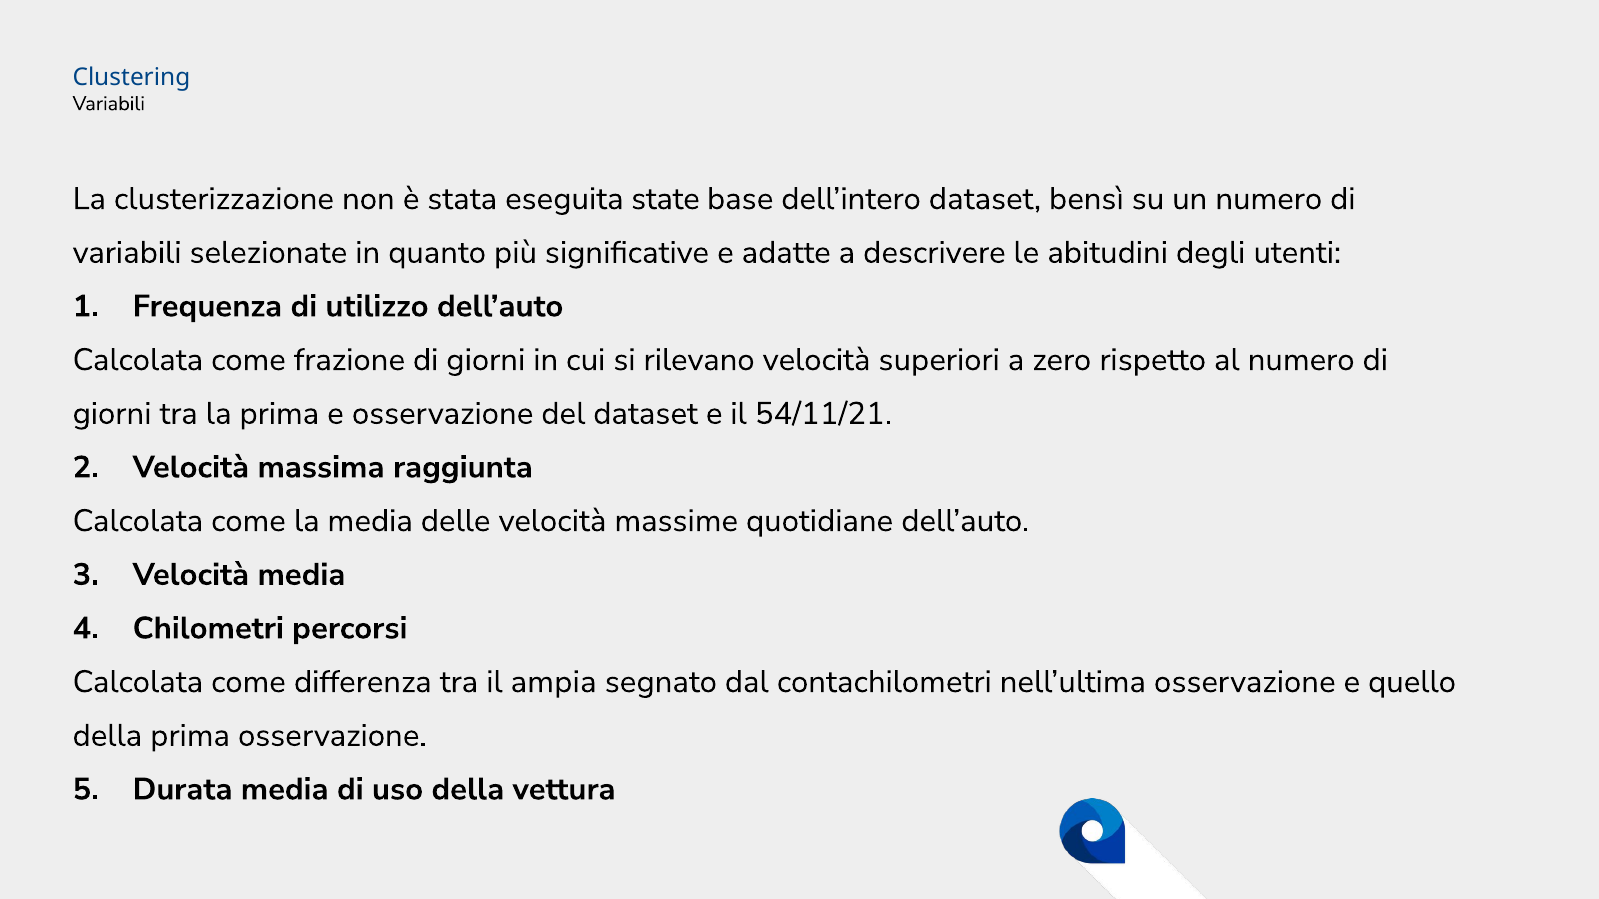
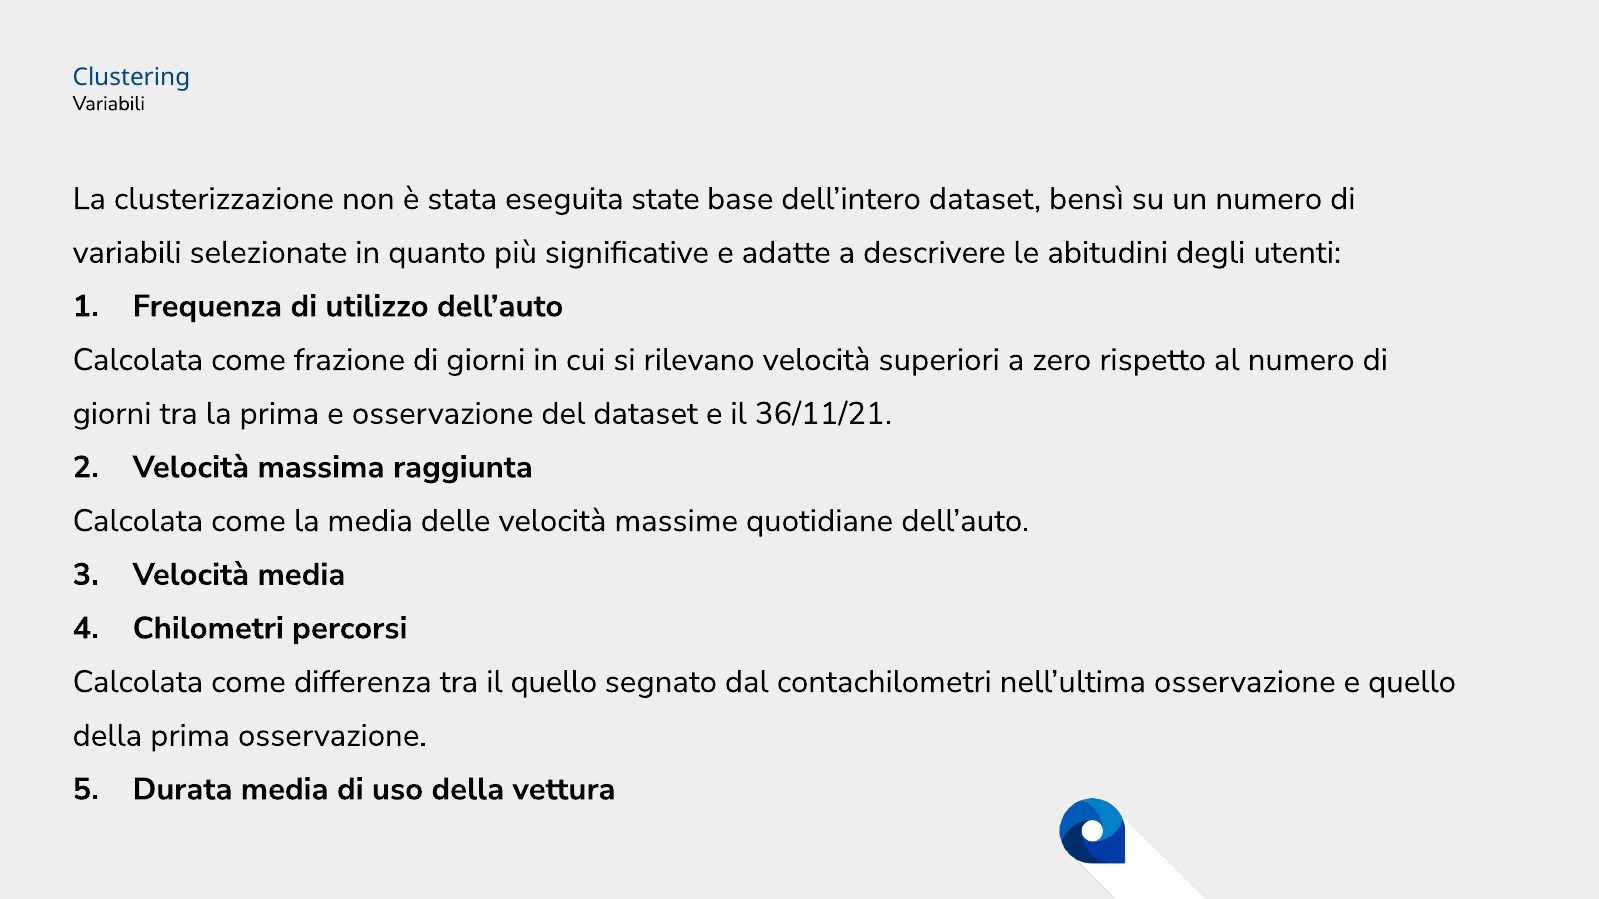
54/11/21: 54/11/21 -> 36/11/21 (823, 414)
il ampia: ampia -> quello (554, 682)
